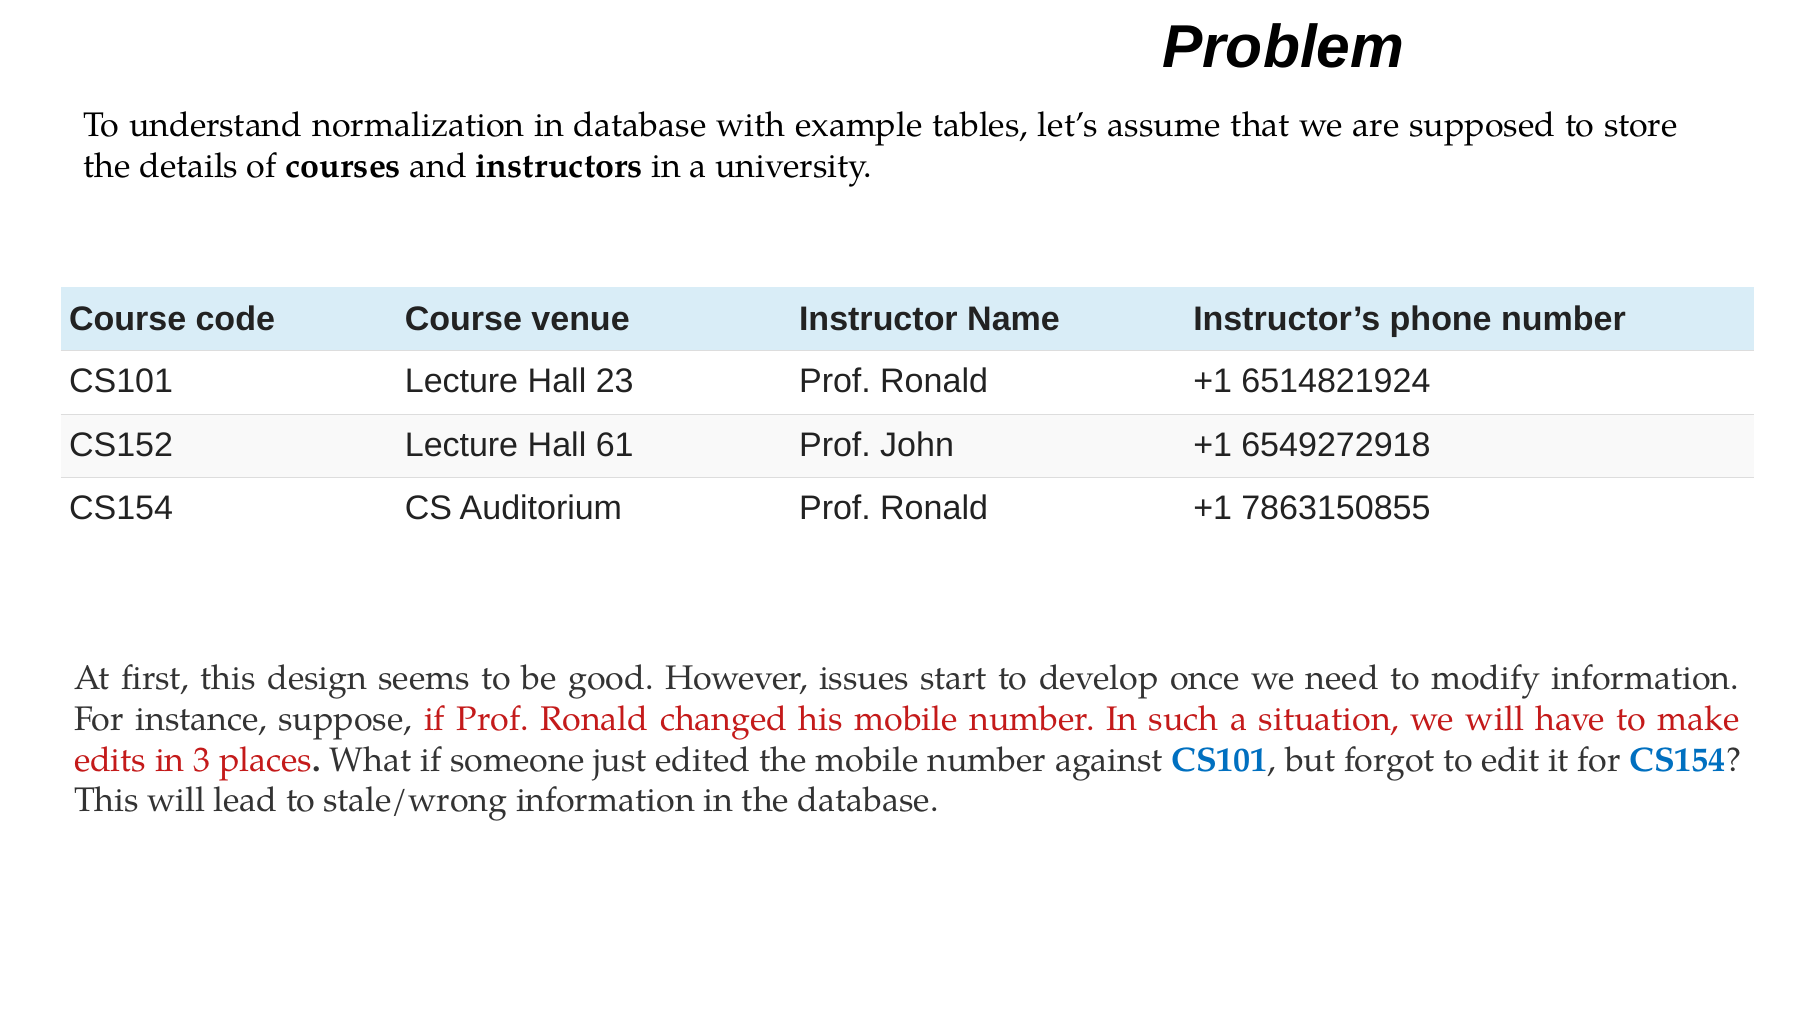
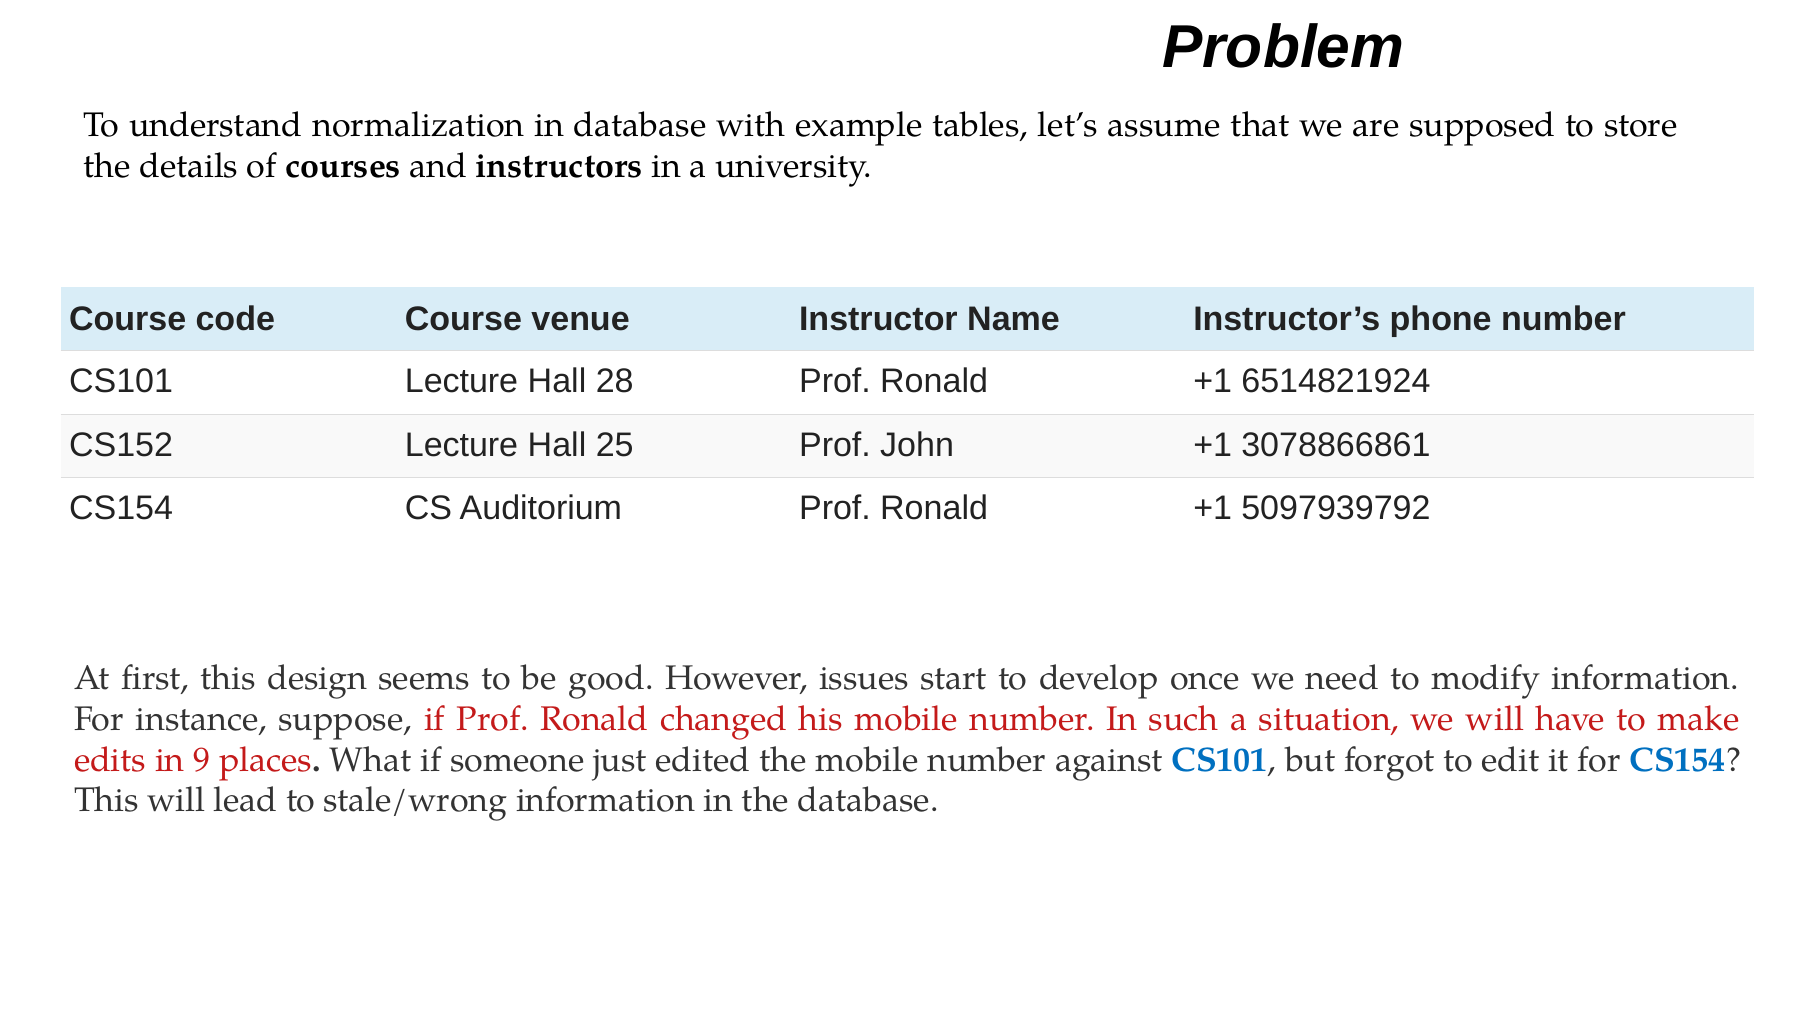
23: 23 -> 28 (615, 382)
61: 61 -> 25 (615, 445)
6549272918: 6549272918 -> 3078866861 (1336, 445)
7863150855: 7863150855 -> 5097939792 (1336, 509)
3: 3 -> 9 (202, 760)
